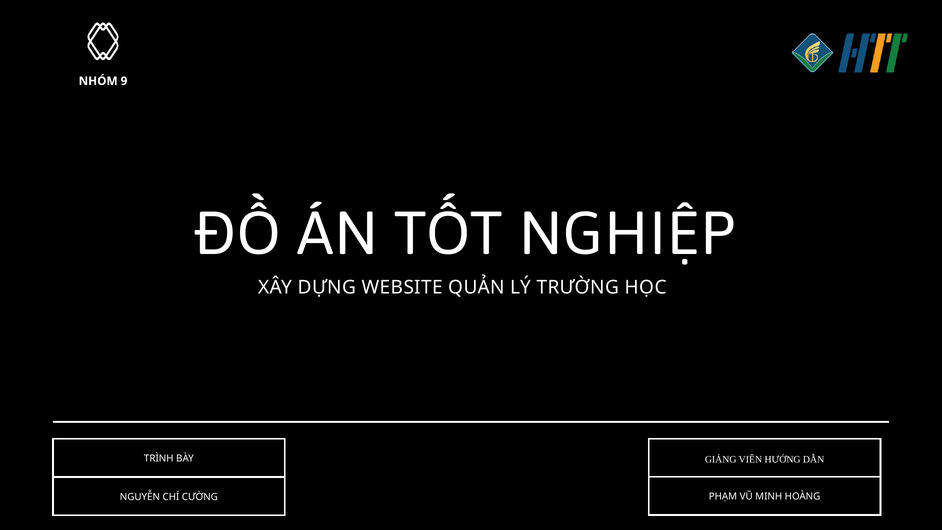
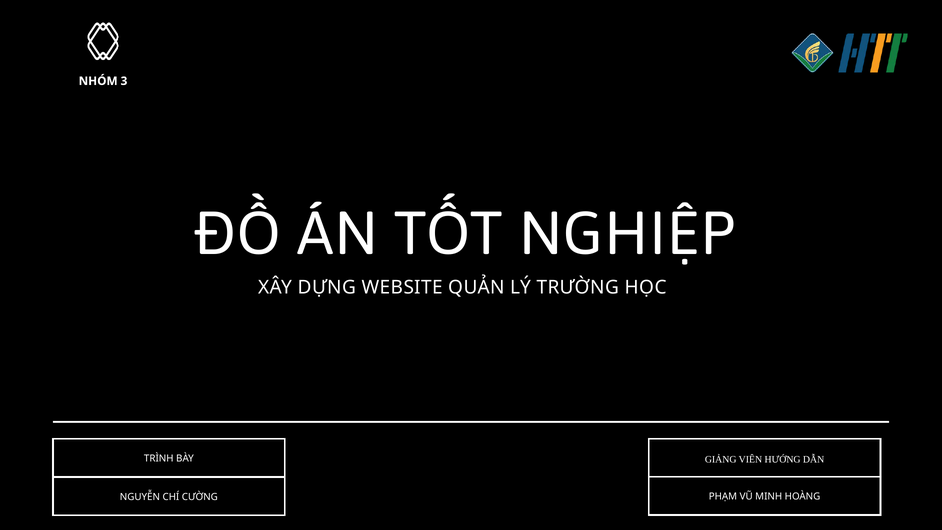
9: 9 -> 3 (124, 81)
